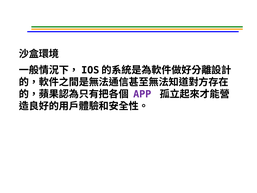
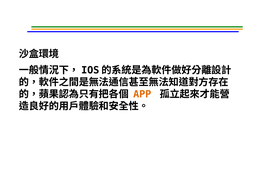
APP colour: purple -> orange (142, 94)
